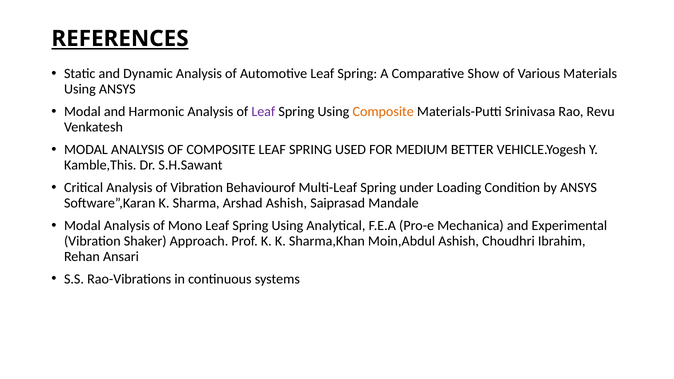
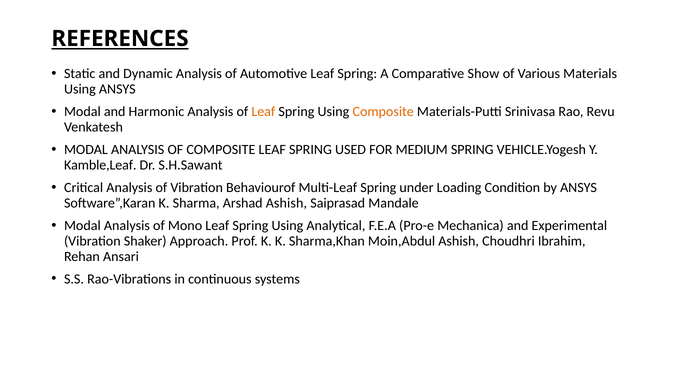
Leaf colour: purple -> orange (263, 112)
MEDIUM BETTER: BETTER -> SPRING (472, 150)
Kamble,This: Kamble,This -> Kamble,Leaf (100, 165)
